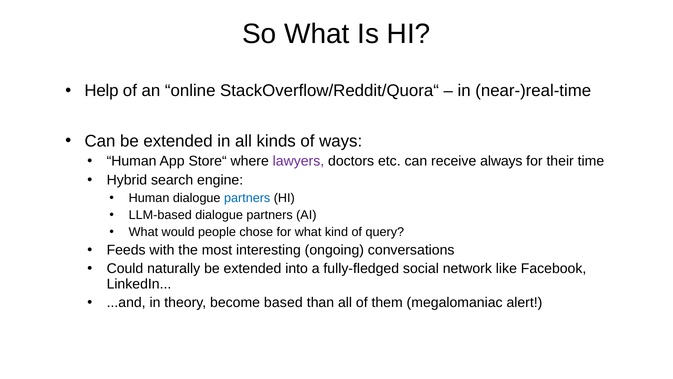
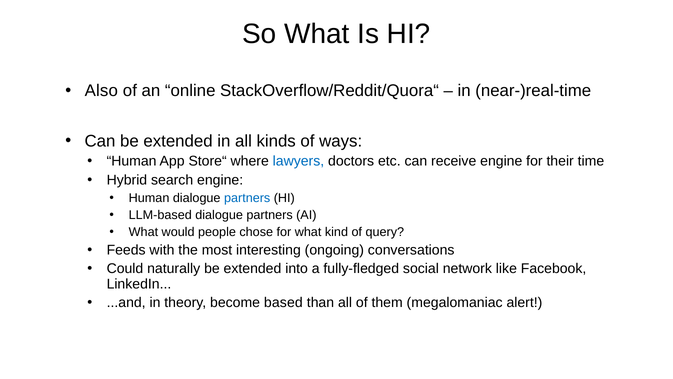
Help: Help -> Also (101, 91)
lawyers colour: purple -> blue (298, 161)
receive always: always -> engine (501, 161)
